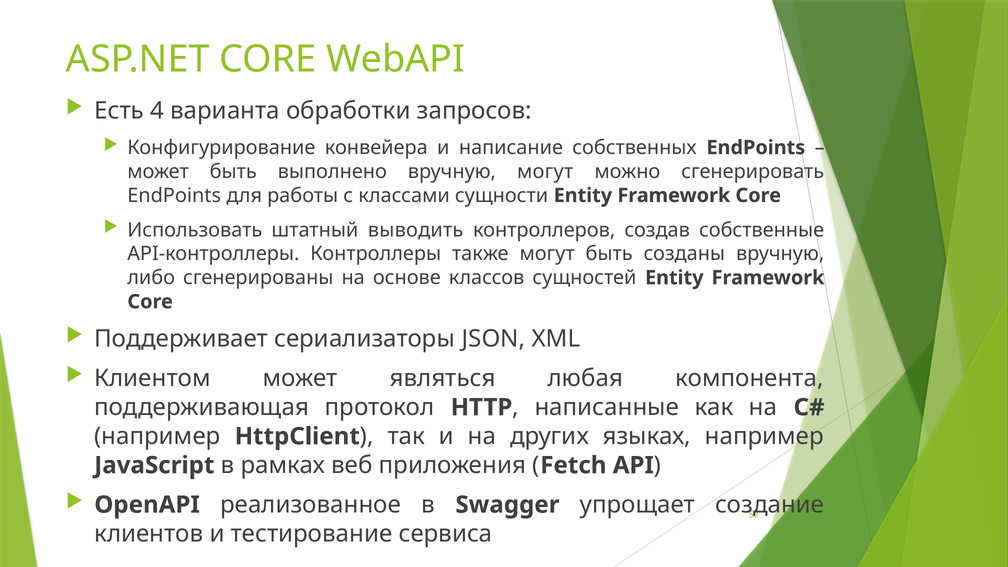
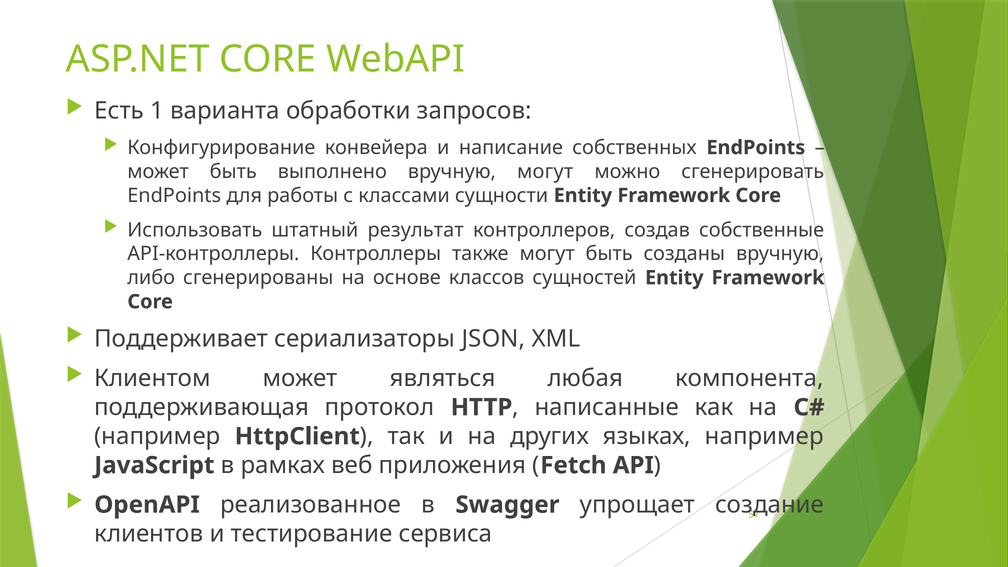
4: 4 -> 1 (157, 111)
выводить: выводить -> результат (416, 230)
